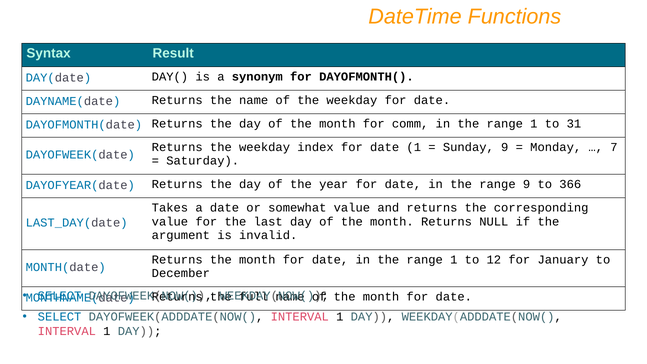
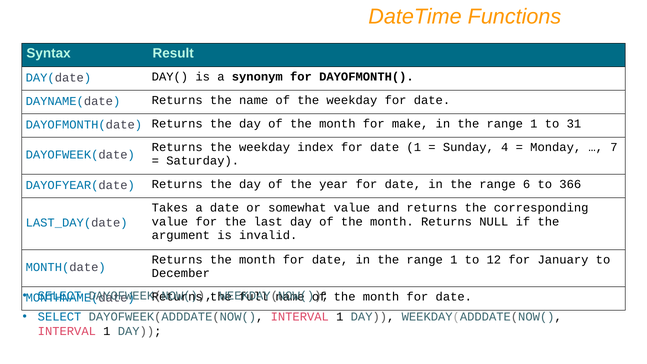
comm: comm -> make (410, 124)
Sunday 9: 9 -> 4 (505, 147)
range 9: 9 -> 6 (527, 184)
